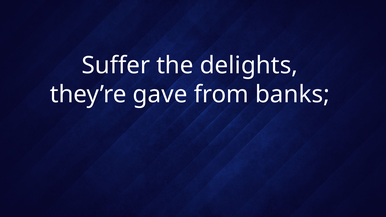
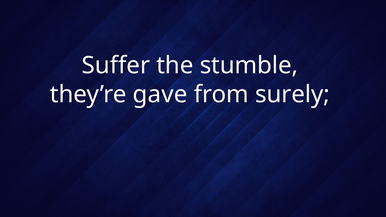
delights: delights -> stumble (249, 66)
banks: banks -> surely (292, 95)
